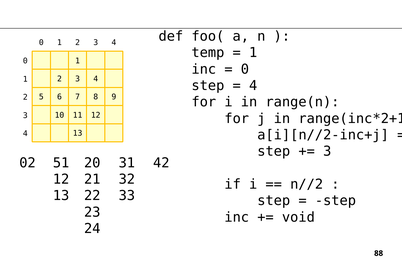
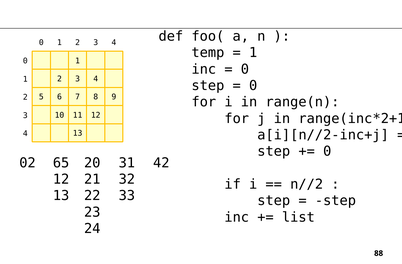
4: 4 -> 0 (253, 86)
3: 3 -> 0 (327, 151)
51: 51 -> 65 (61, 163)
void: void -> list (298, 217)
